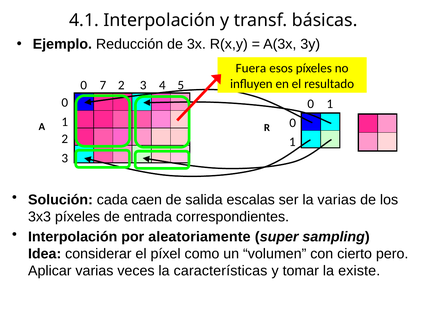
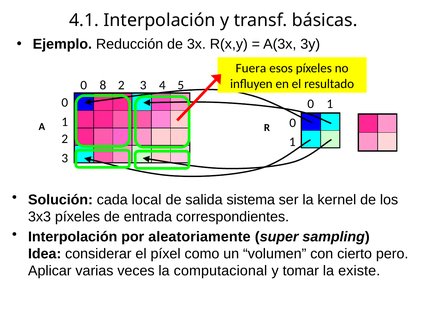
7: 7 -> 8 (103, 85)
caen: caen -> local (147, 200)
escalas: escalas -> sistema (251, 200)
la varias: varias -> kernel (337, 200)
características: características -> computacional (220, 271)
